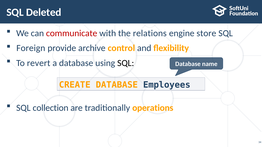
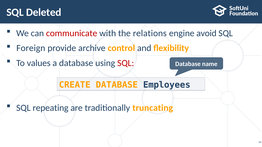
store: store -> avoid (206, 33)
revert: revert -> values (39, 63)
SQL colour: black -> red (126, 63)
collection: collection -> repeating (51, 108)
operations: operations -> truncating (153, 108)
